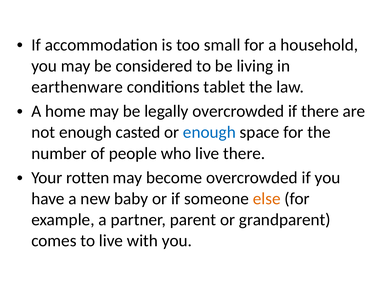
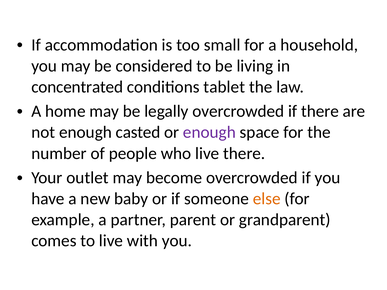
earthenware: earthenware -> concentrated (77, 87)
enough colour: blue -> purple (209, 132)
rotten: rotten -> outlet (88, 178)
